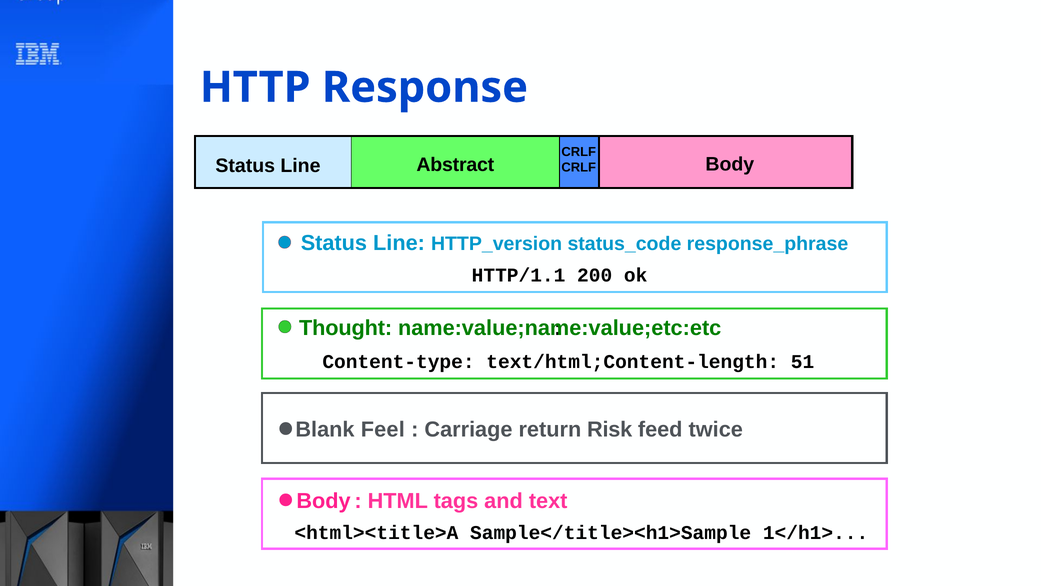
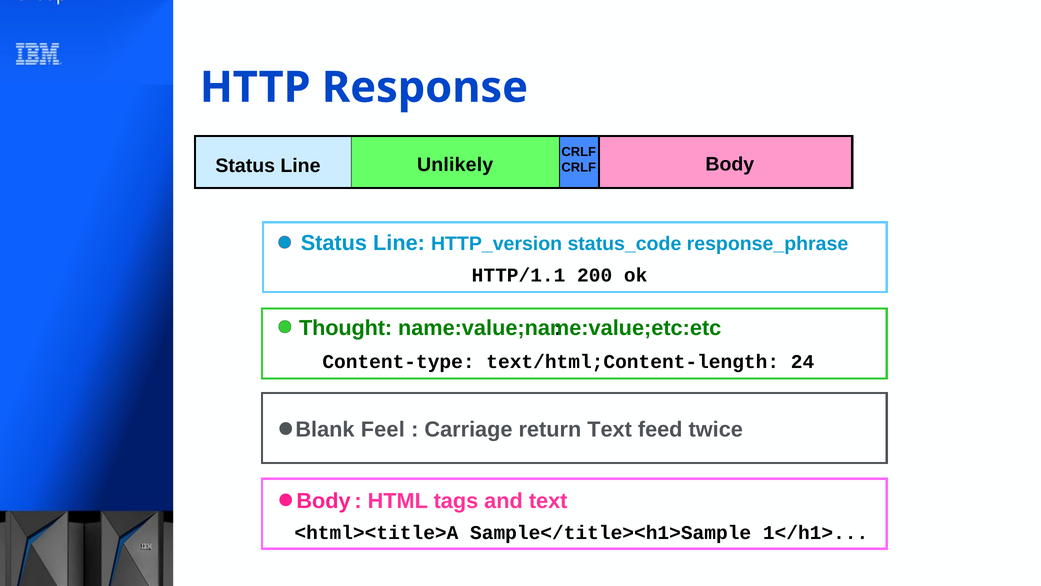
Abstract: Abstract -> Unlikely (455, 165)
51: 51 -> 24 (803, 362)
return Risk: Risk -> Text (610, 429)
